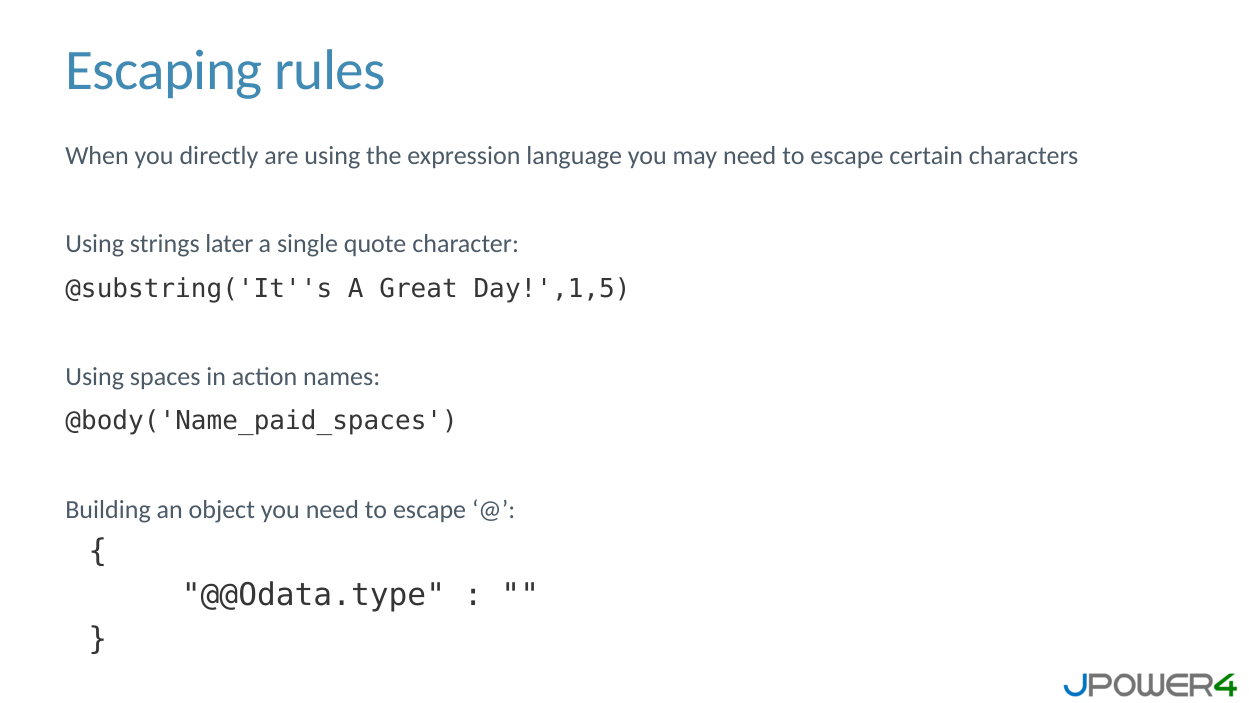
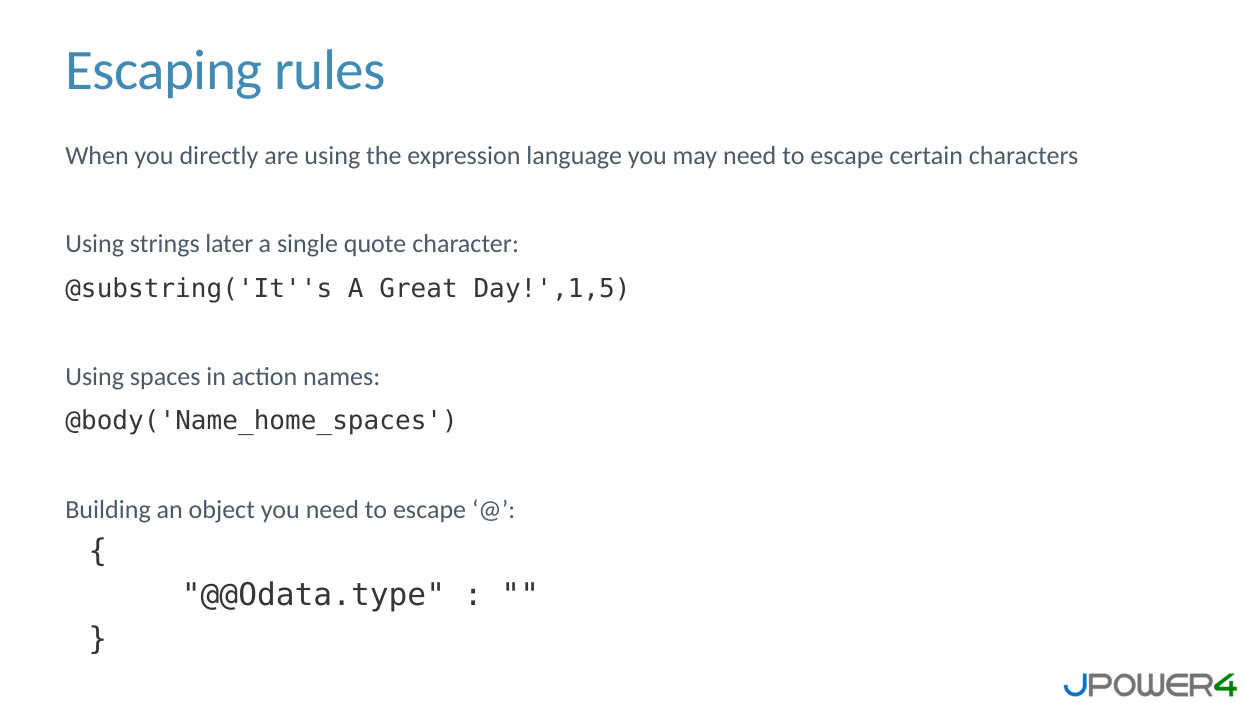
@body('Name_paid_spaces: @body('Name_paid_spaces -> @body('Name_home_spaces (262, 421)
